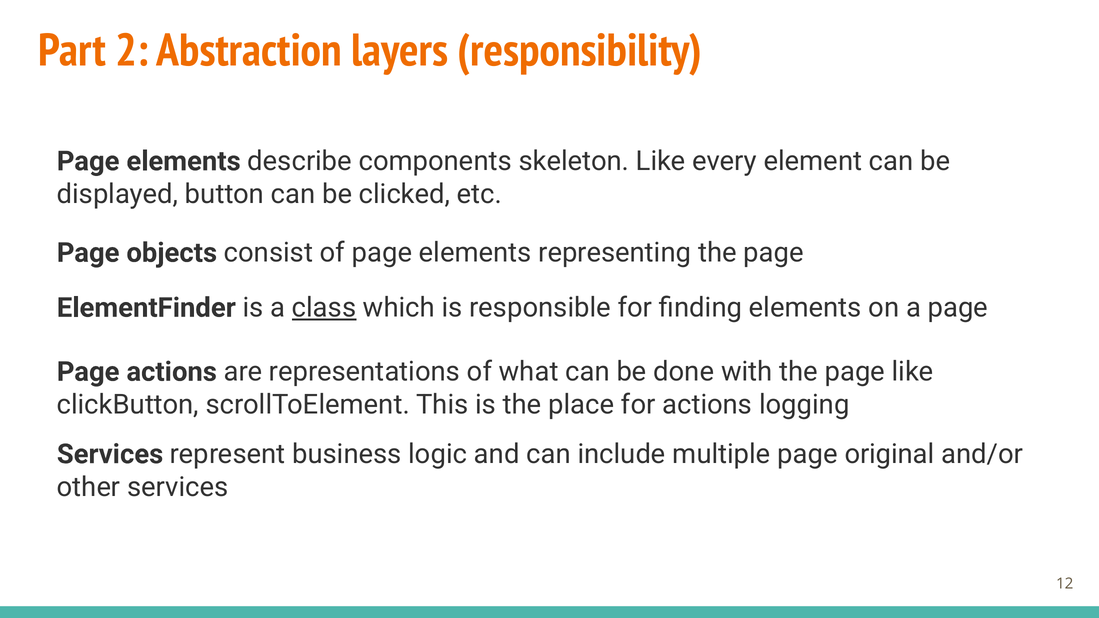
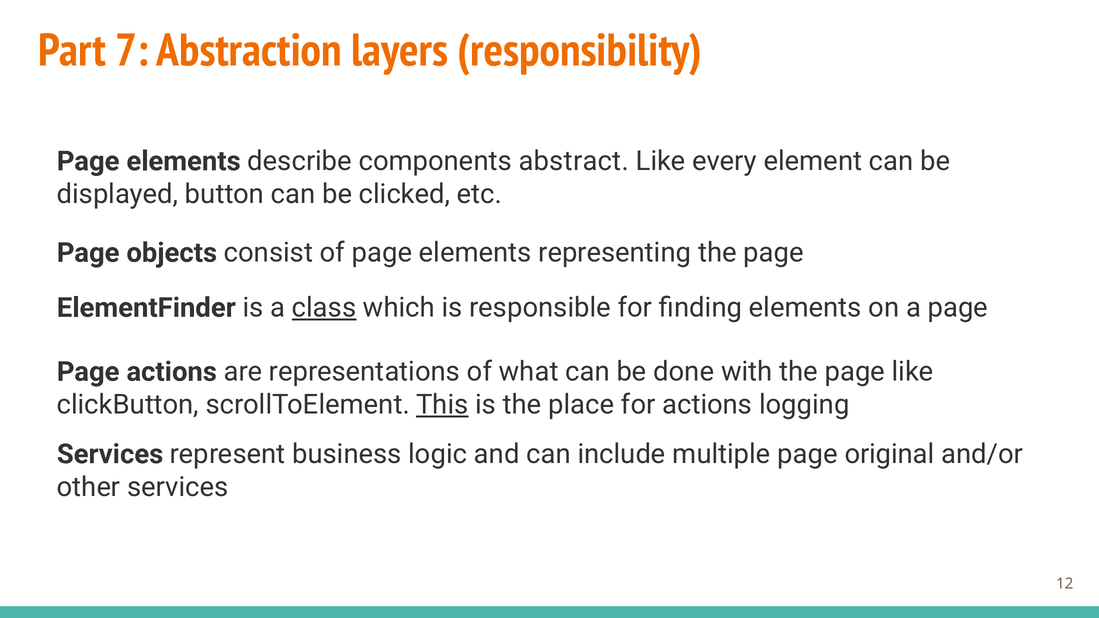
2: 2 -> 7 (132, 51)
skeleton: skeleton -> abstract (574, 161)
This underline: none -> present (442, 405)
